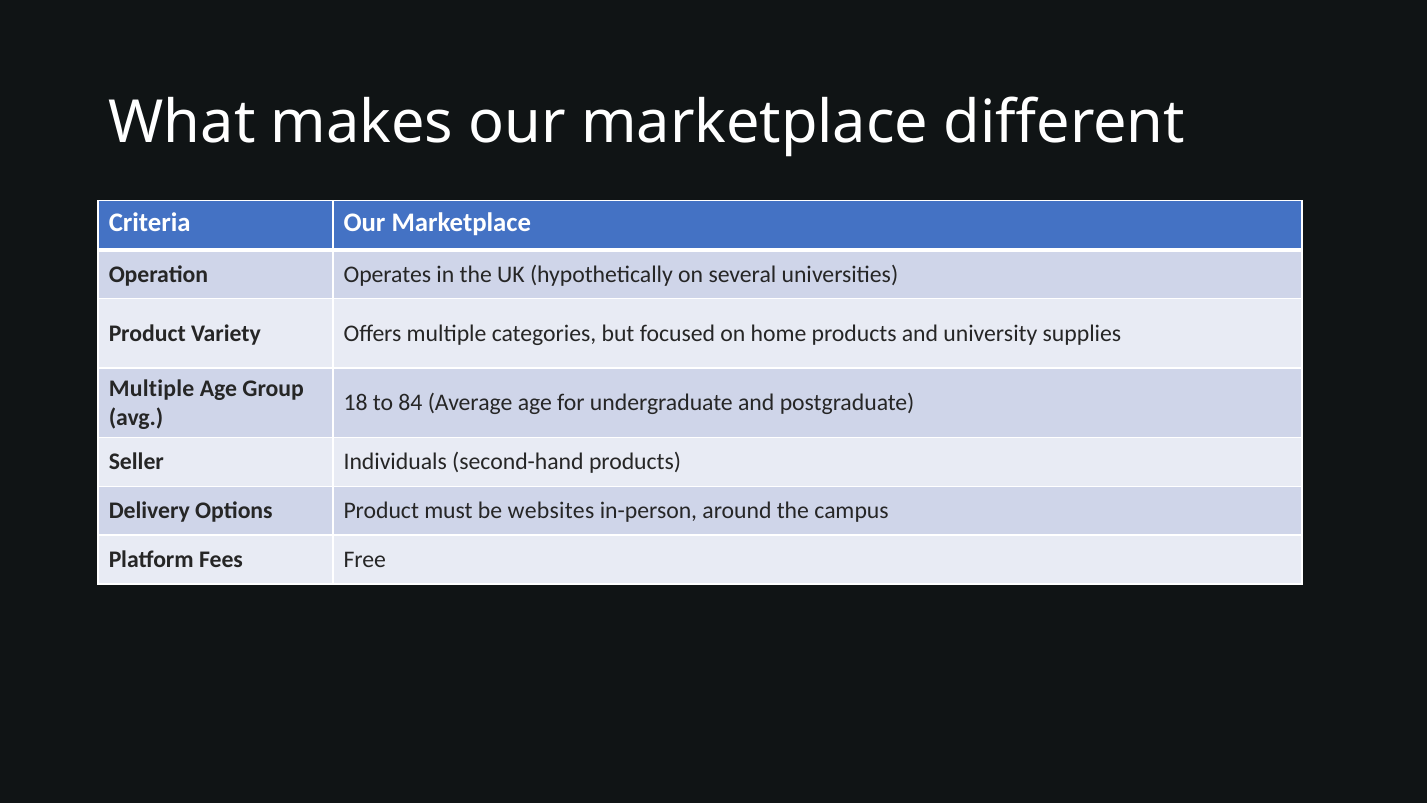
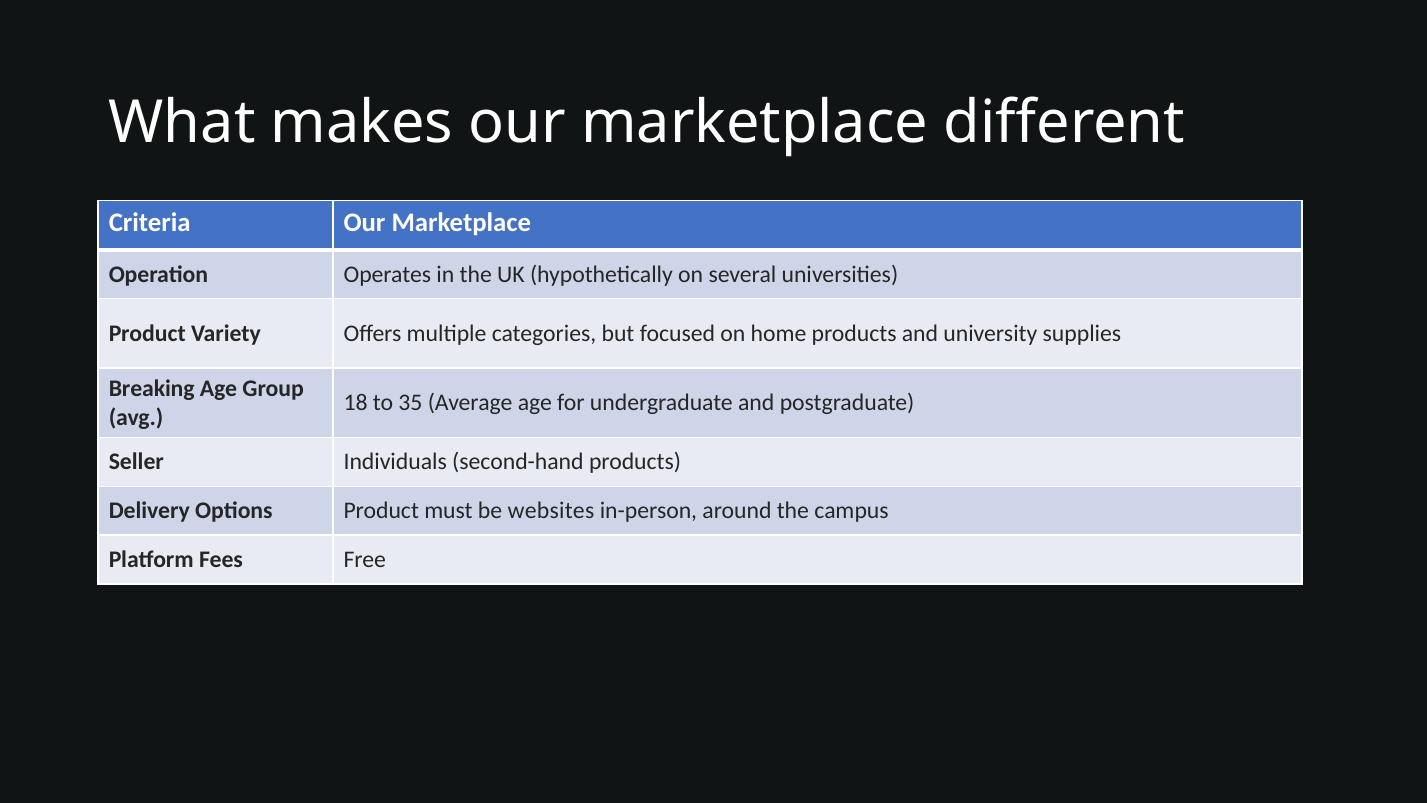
Multiple: Multiple -> Breaking (152, 388)
84: 84 -> 35 (410, 403)
